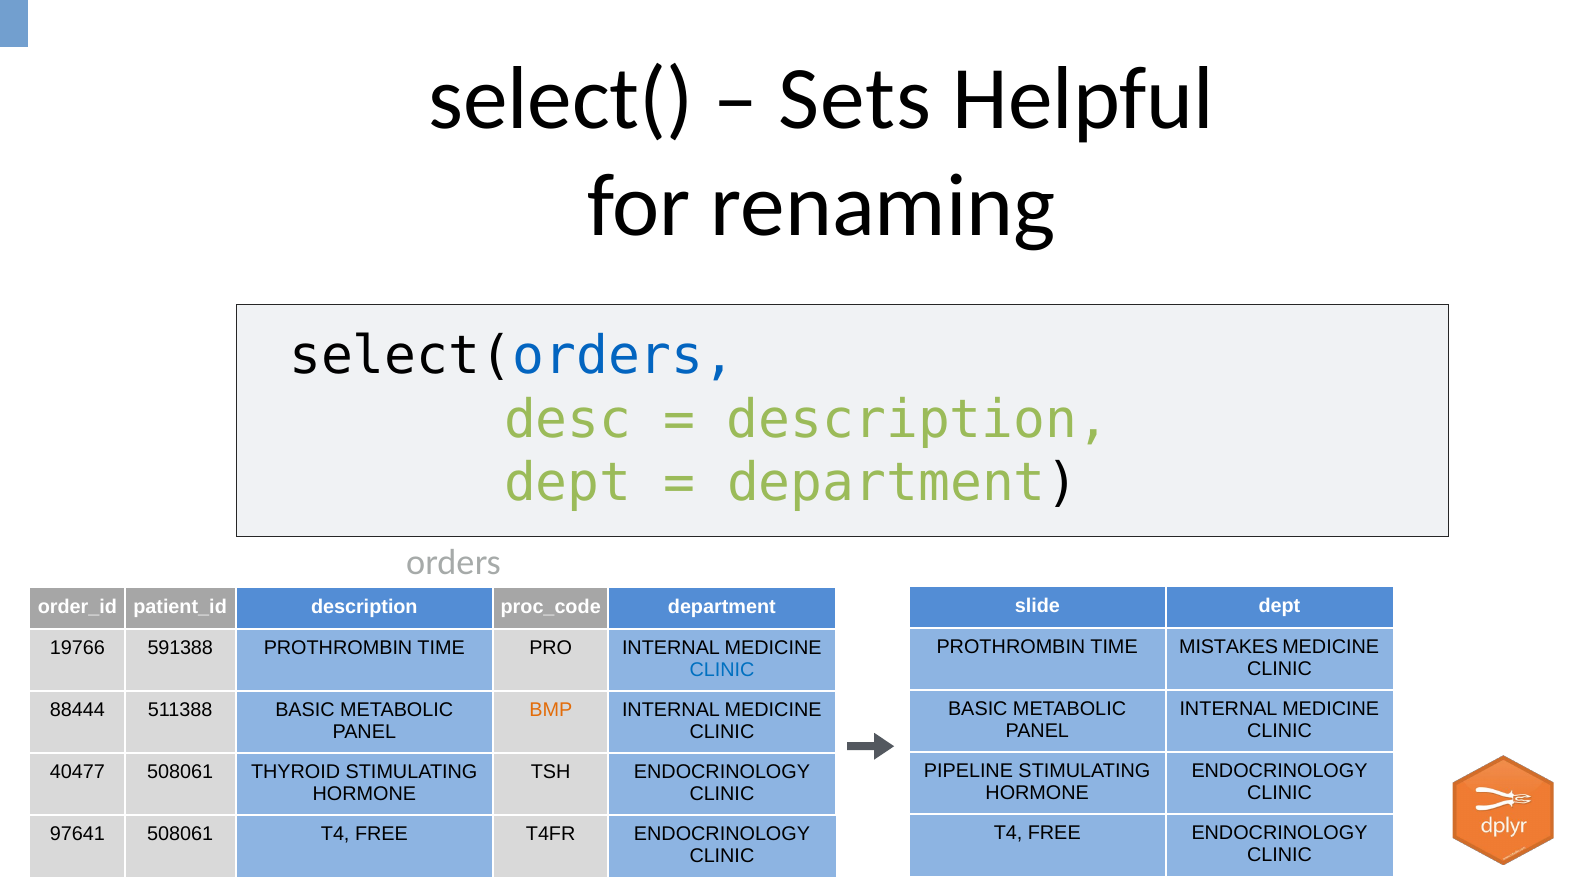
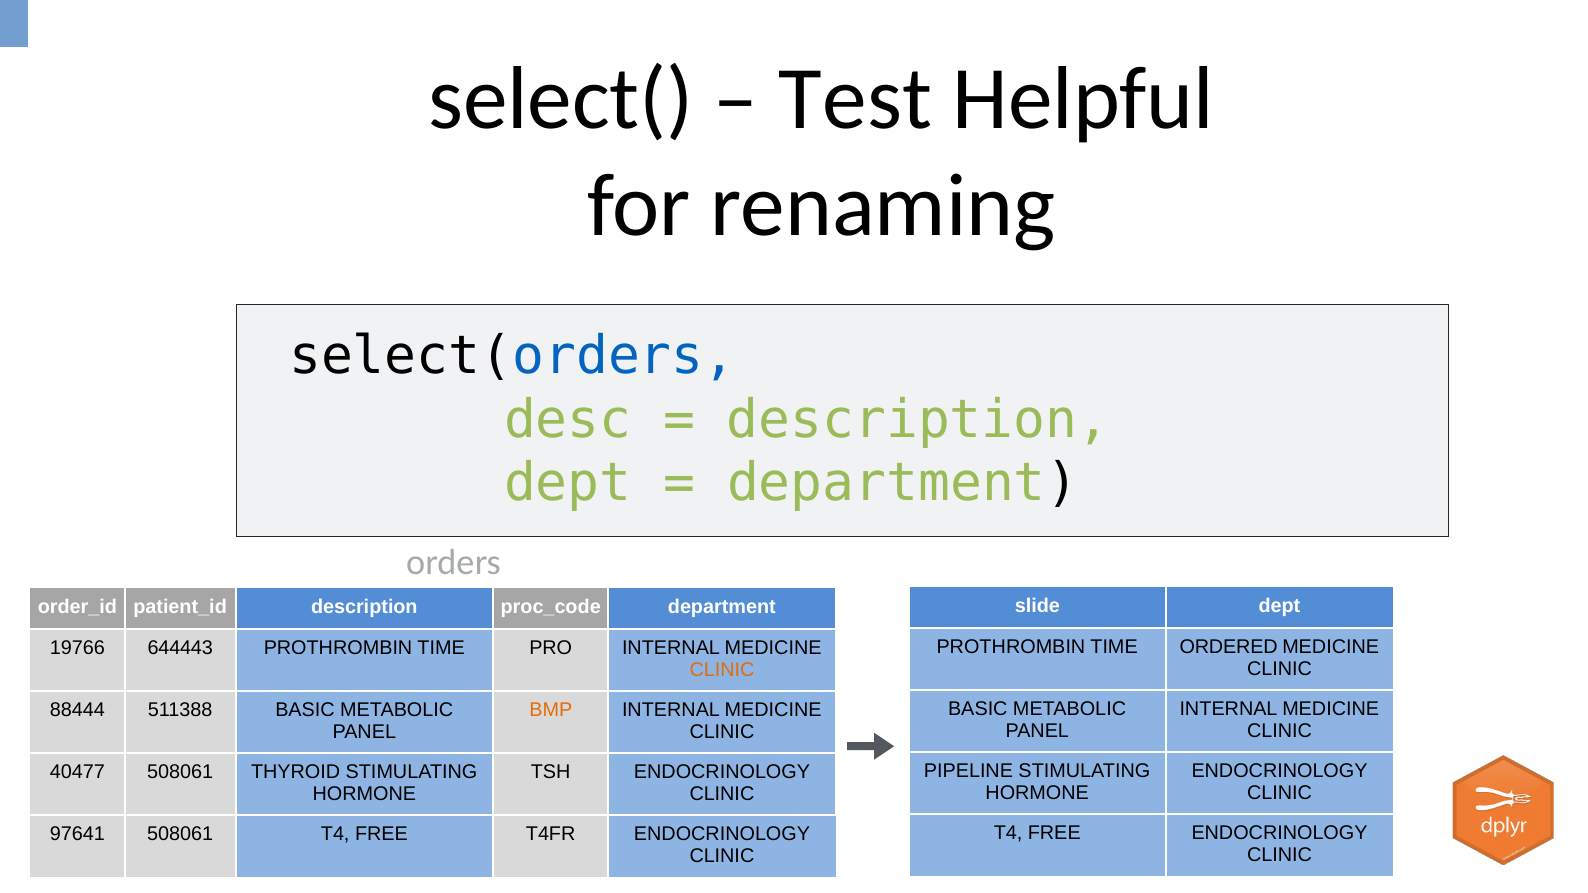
Sets: Sets -> Test (855, 99)
MISTAKES: MISTAKES -> ORDERED (1229, 647)
591388: 591388 -> 644443 (180, 648)
CLINIC colour: blue -> orange (722, 670)
